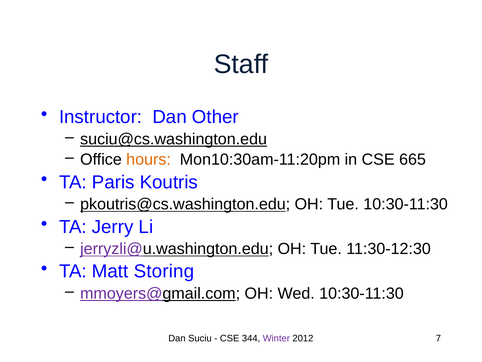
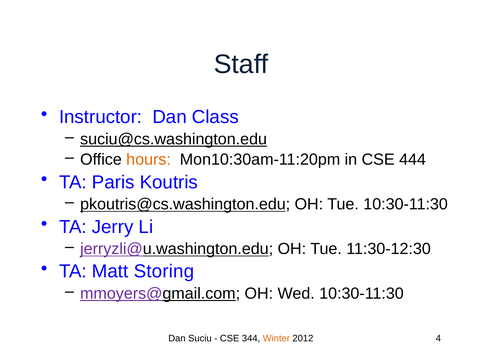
Other: Other -> Class (215, 117)
665: 665 -> 444 (412, 159)
Winter colour: purple -> orange (276, 338)
7: 7 -> 4 (438, 338)
